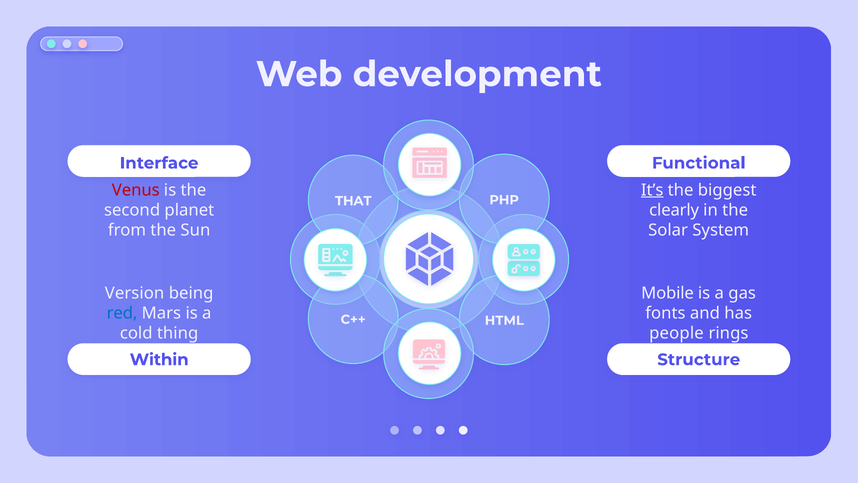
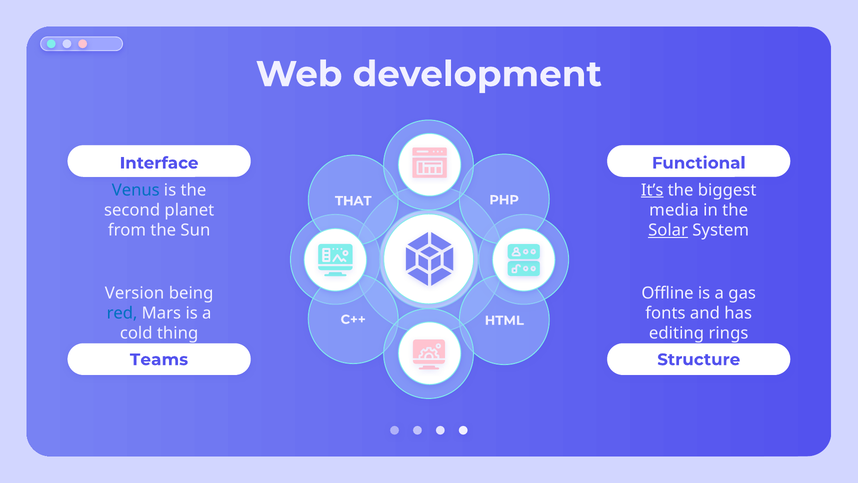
Venus colour: red -> blue (136, 190)
clearly: clearly -> media (674, 210)
Solar underline: none -> present (668, 230)
Mobile: Mobile -> Offline (668, 293)
people: people -> editing (677, 333)
Within: Within -> Teams (159, 359)
